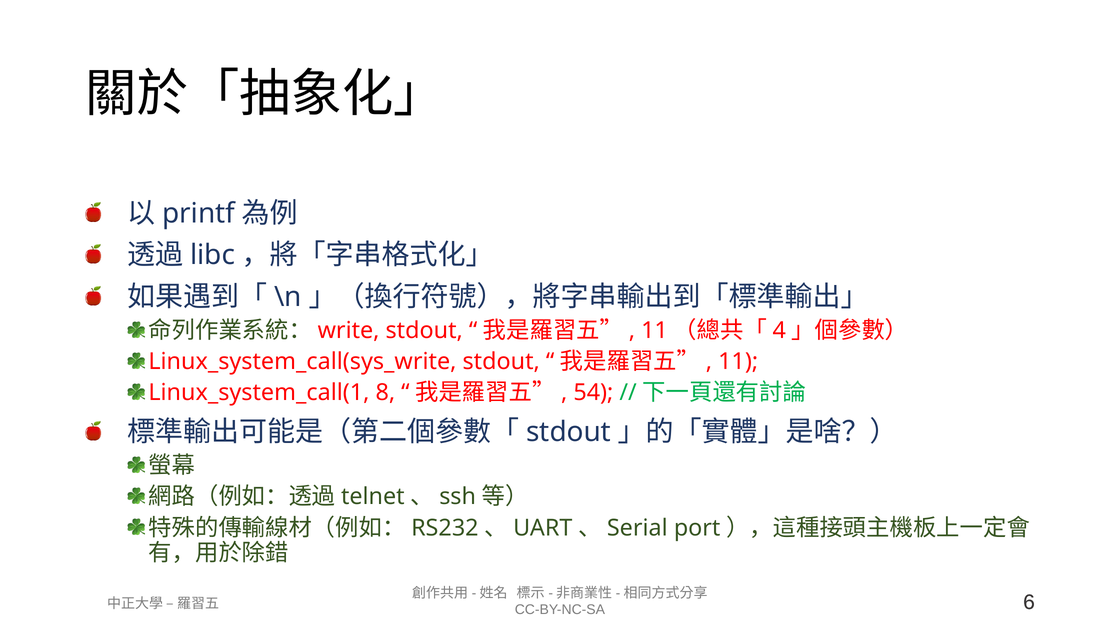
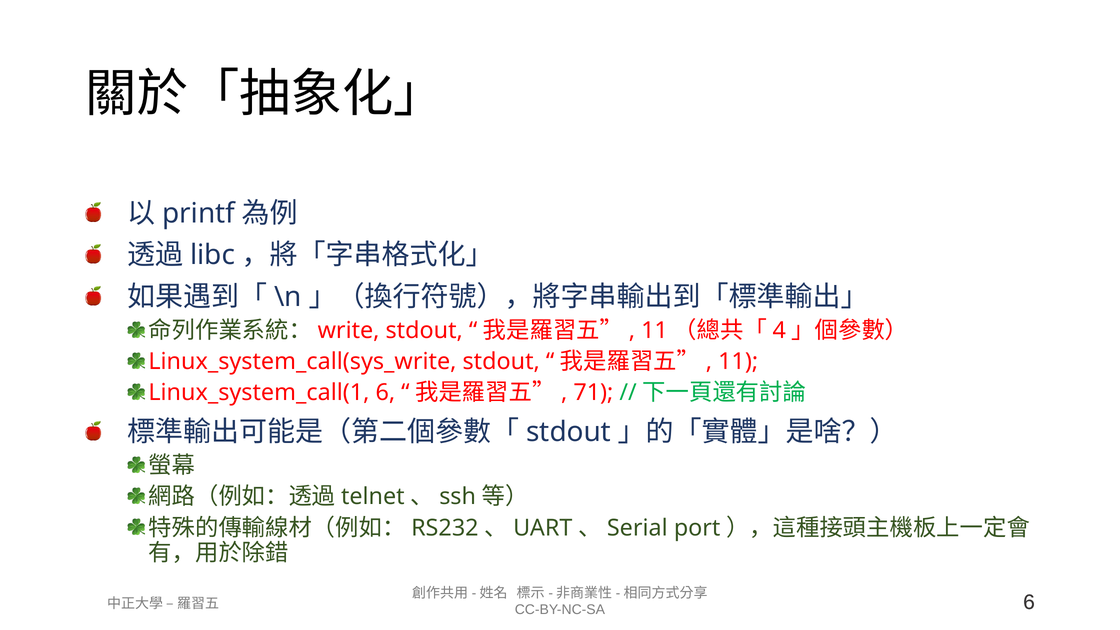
8: 8 -> 6 (385, 393)
54: 54 -> 71 (593, 393)
